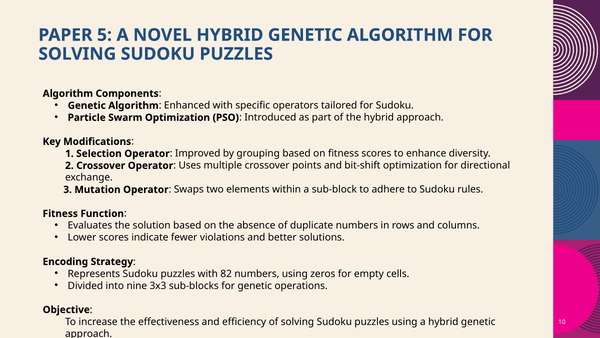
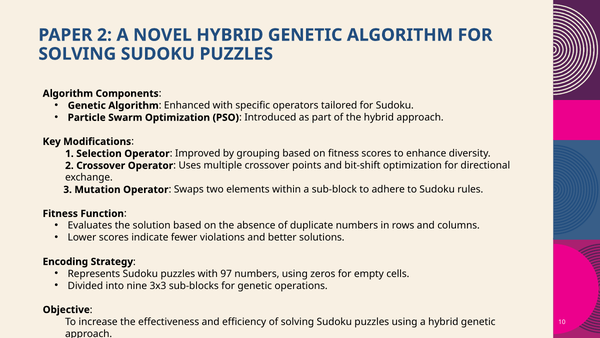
PAPER 5: 5 -> 2 (104, 35)
82: 82 -> 97 (226, 273)
